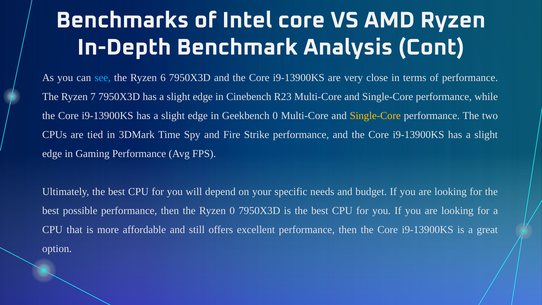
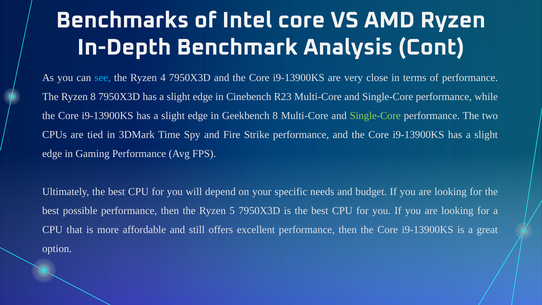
6: 6 -> 4 (163, 78)
Ryzen 7: 7 -> 8 (93, 97)
Geekbench 0: 0 -> 8 (275, 116)
Single-Core colour: yellow -> light green (375, 116)
Ryzen 0: 0 -> 5 (232, 211)
